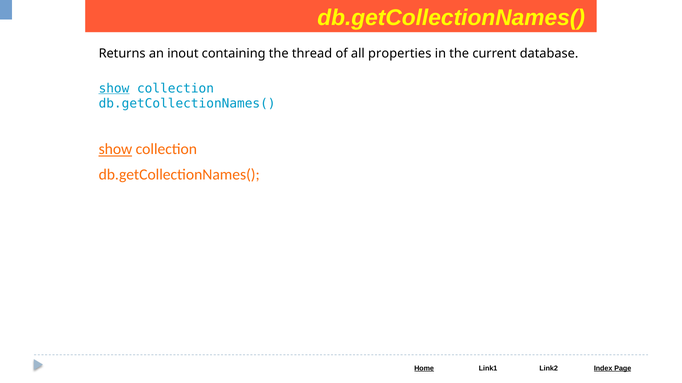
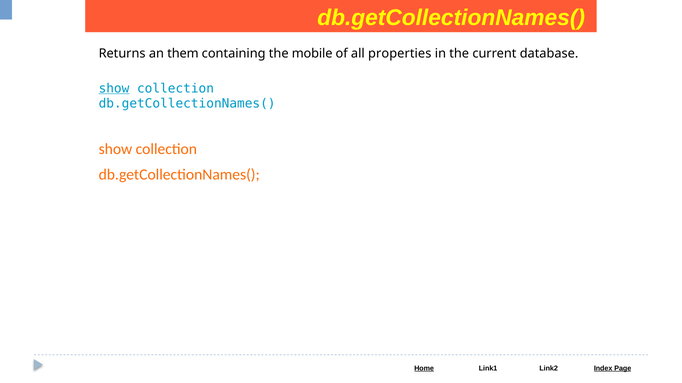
inout: inout -> them (183, 54)
thread: thread -> mobile (312, 54)
show underline: present -> none (115, 149)
